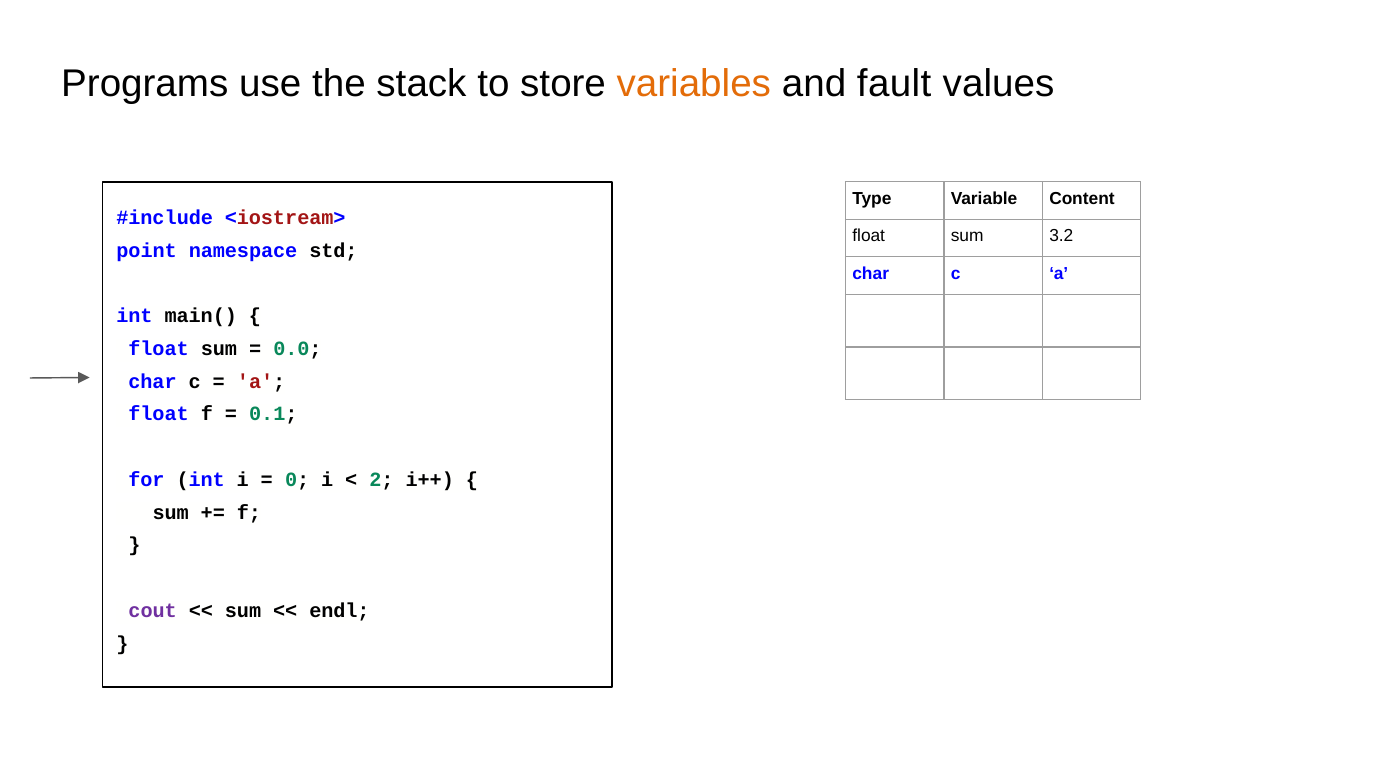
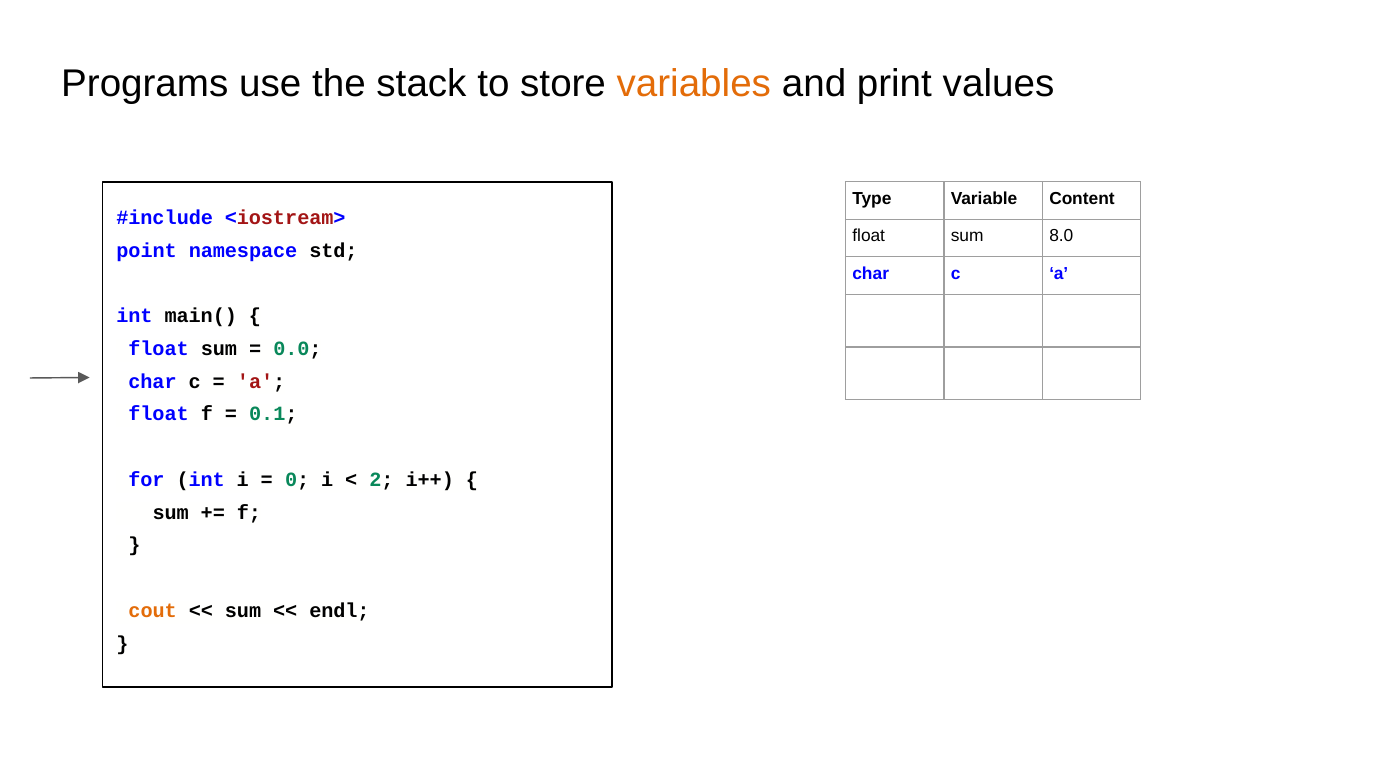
fault: fault -> print (894, 84)
3.2: 3.2 -> 8.0 (1061, 236)
cout colour: purple -> orange (153, 610)
